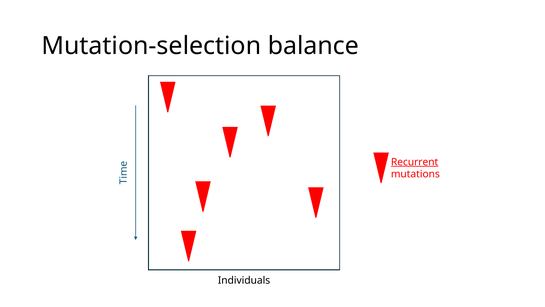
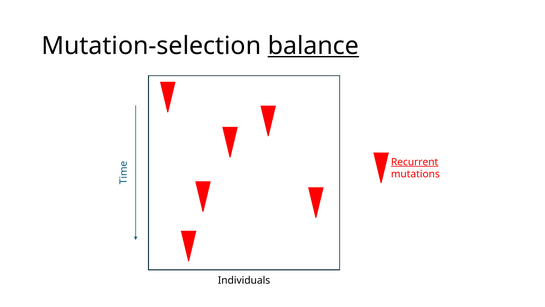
balance underline: none -> present (313, 46)
